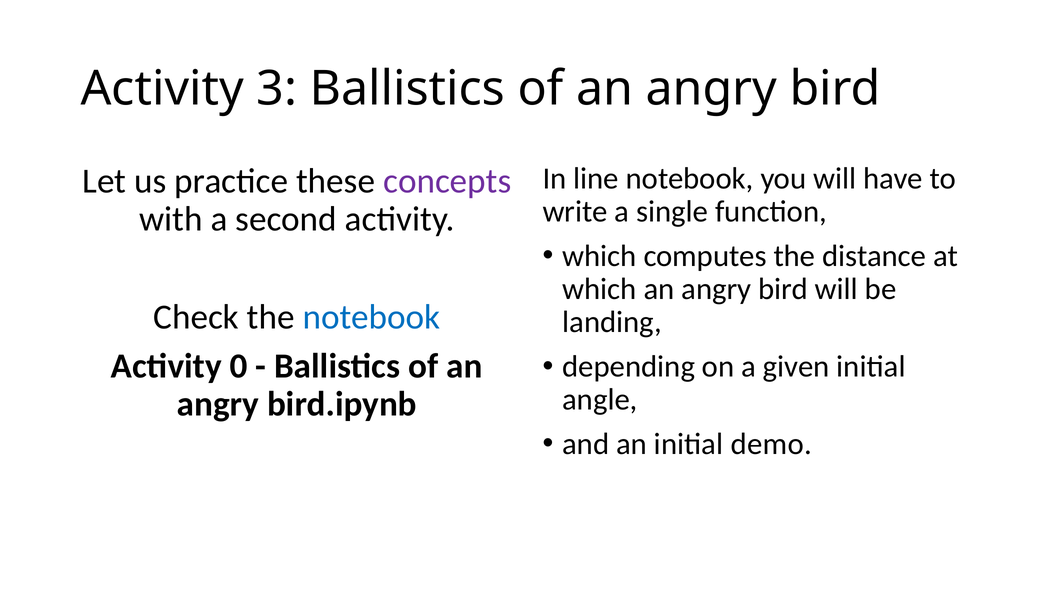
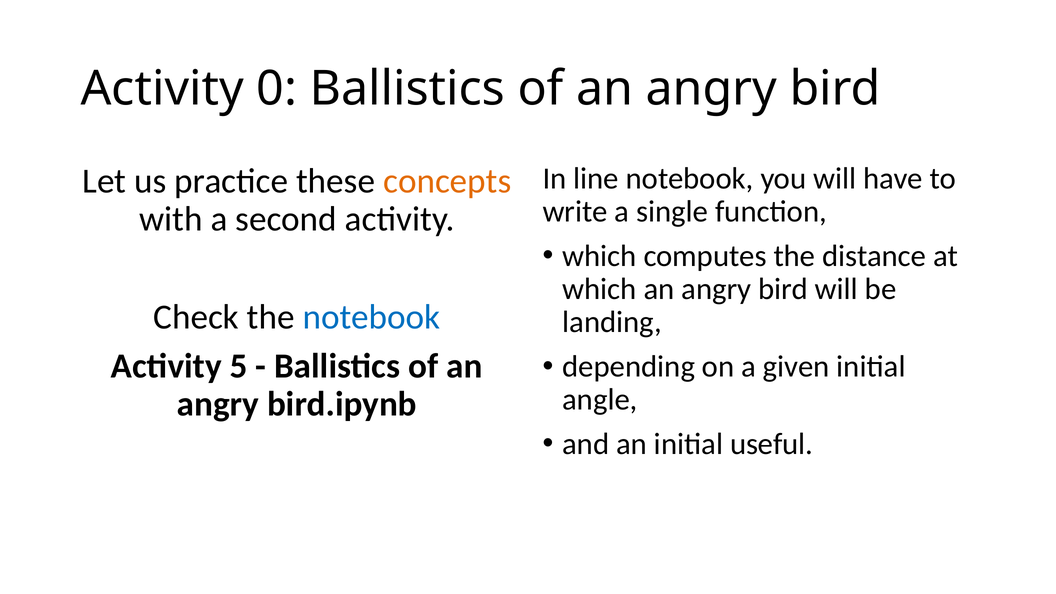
3: 3 -> 0 (277, 89)
concepts colour: purple -> orange (447, 181)
0: 0 -> 5 (239, 366)
demo: demo -> useful (771, 444)
